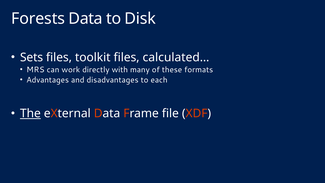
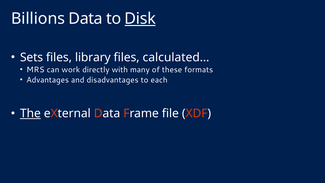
Forests: Forests -> Billions (38, 19)
Disk underline: none -> present (140, 19)
toolkit: toolkit -> library (93, 57)
